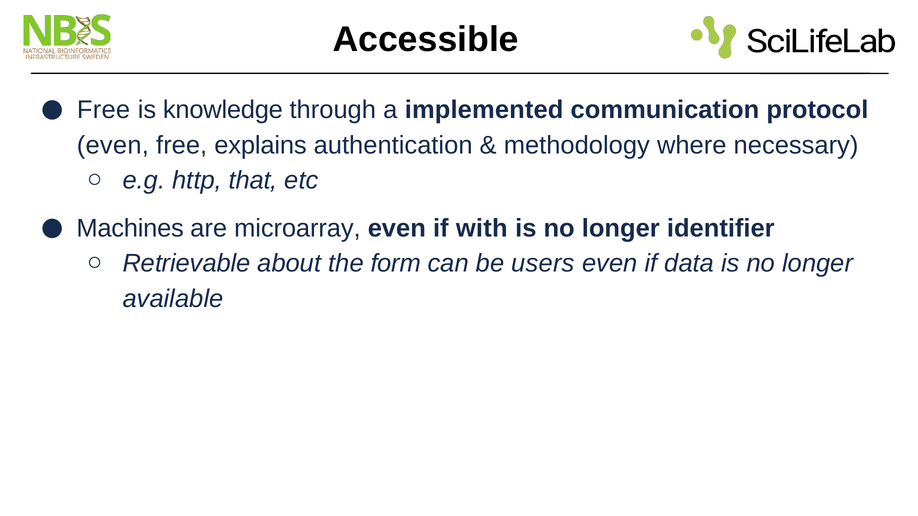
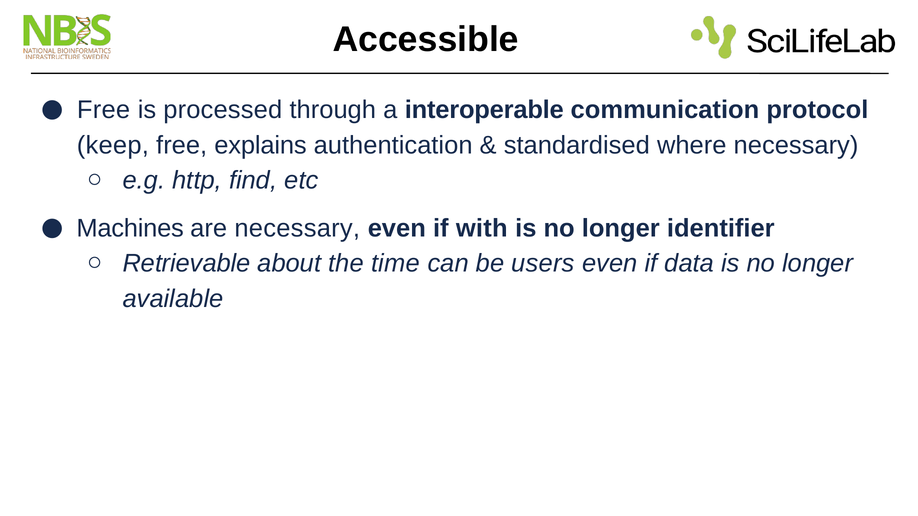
knowledge: knowledge -> processed (223, 110)
implemented: implemented -> interoperable (484, 110)
even: even -> keep (113, 145)
methodology: methodology -> standardised (577, 145)
that: that -> find (253, 180)
are microarray: microarray -> necessary (297, 228)
form: form -> time (396, 264)
